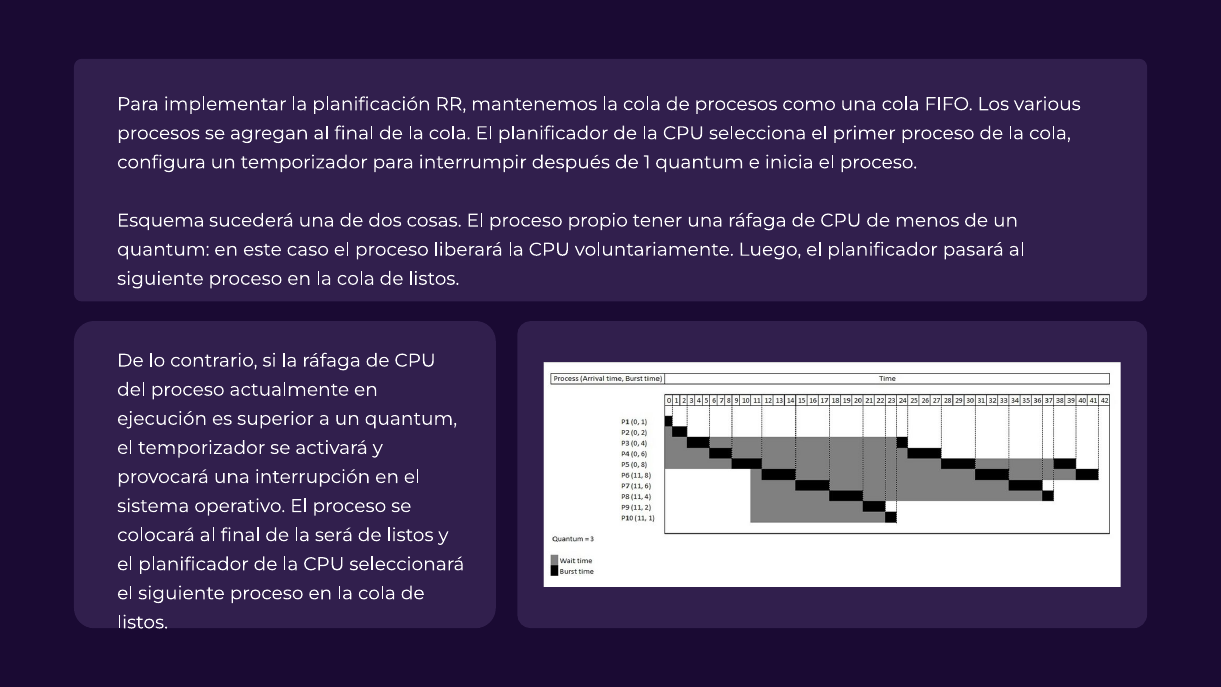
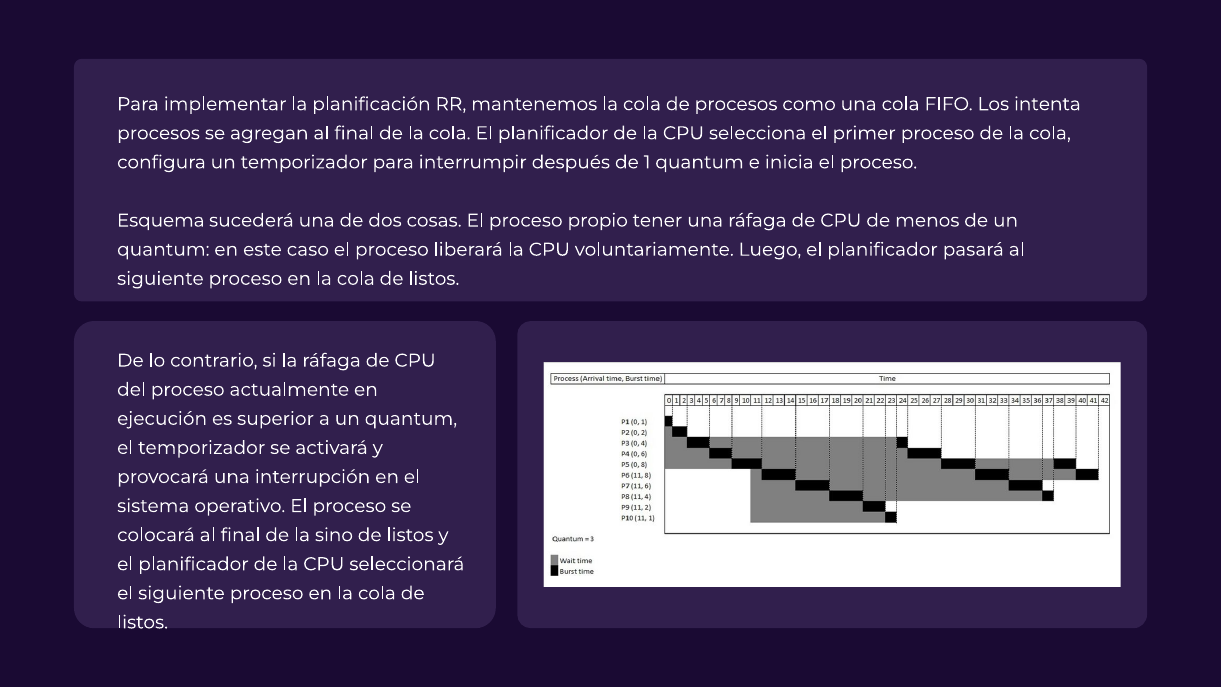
various: various -> intenta (1047, 104)
será: será -> sino (334, 535)
